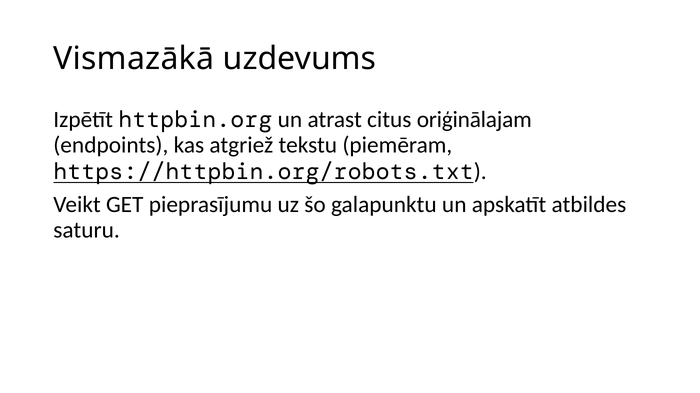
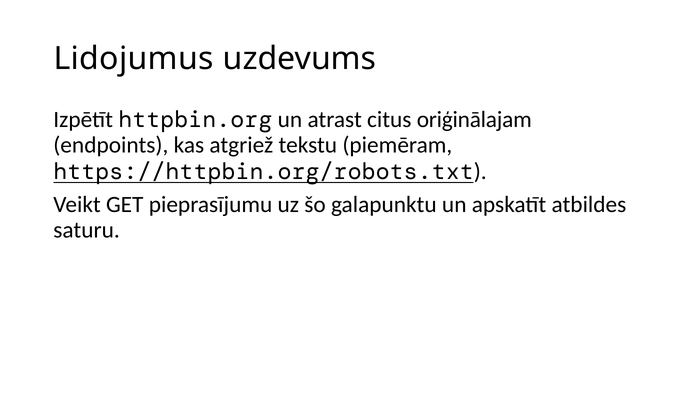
Vismazākā: Vismazākā -> Lidojumus (134, 59)
